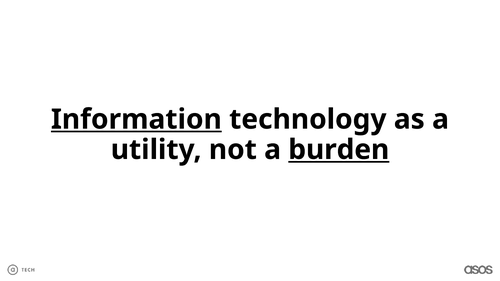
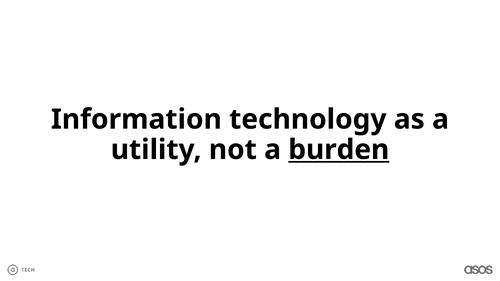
Information underline: present -> none (136, 119)
